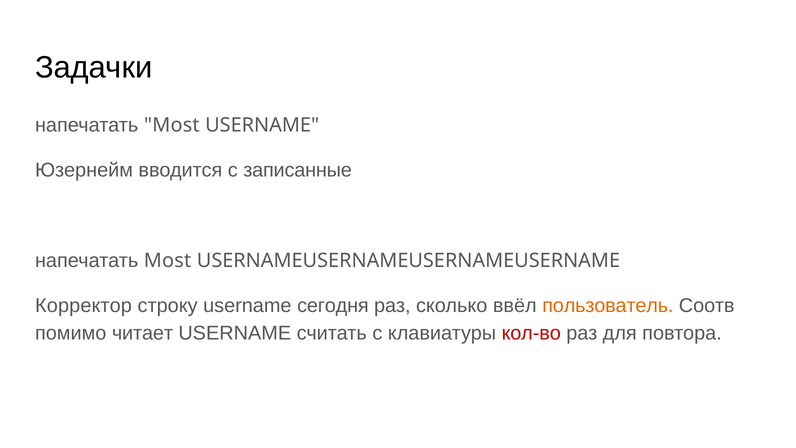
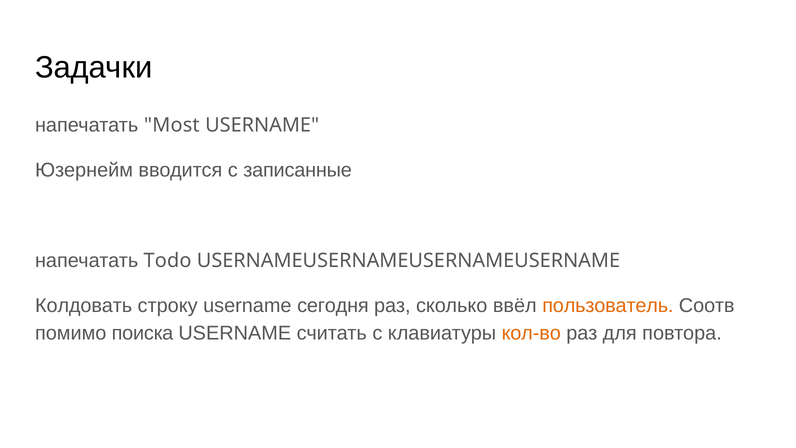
Most: Most -> Todo (168, 261)
Корректор: Корректор -> Колдовать (84, 306)
читает: читает -> поиска (142, 333)
кол-во colour: red -> orange (531, 333)
